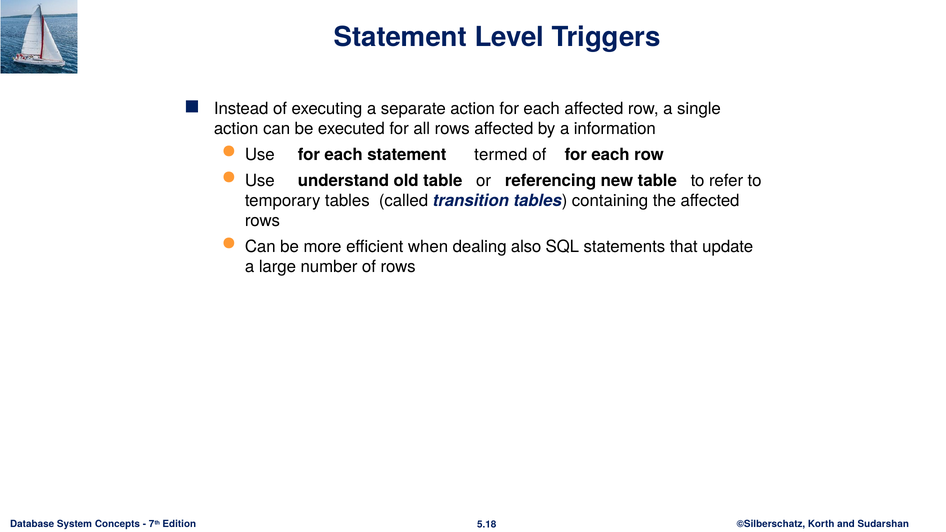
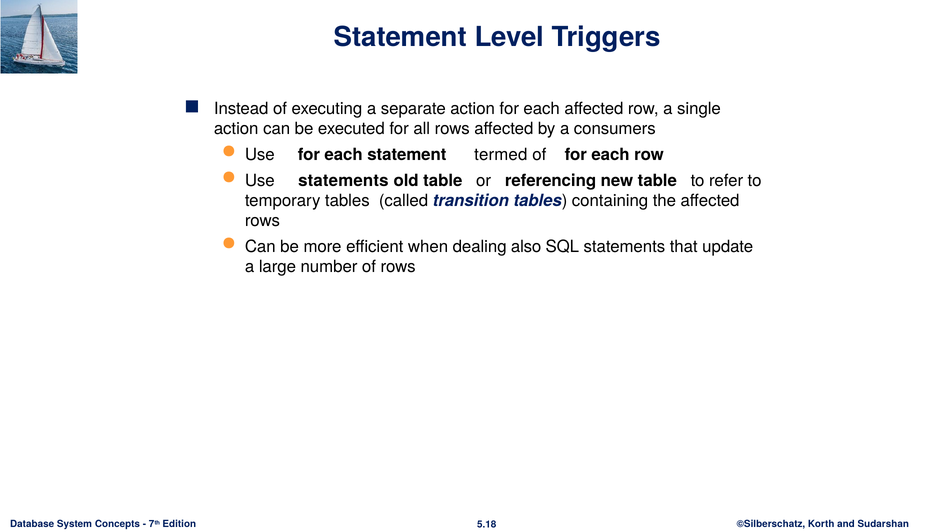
information: information -> consumers (615, 129)
Use understand: understand -> statements (343, 181)
